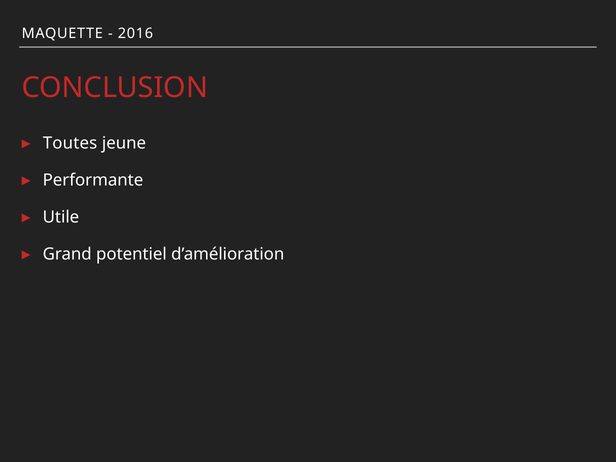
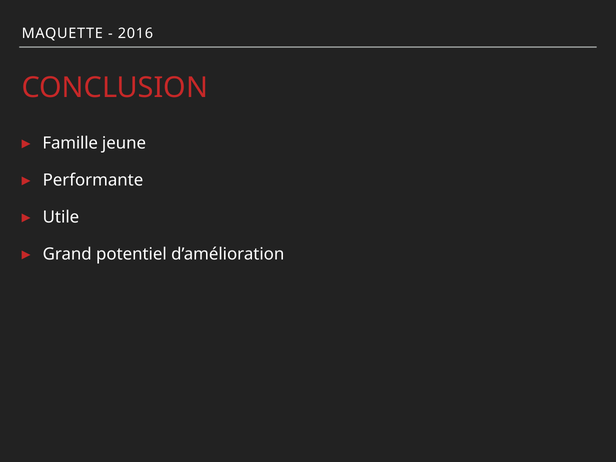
Toutes: Toutes -> Famille (70, 143)
